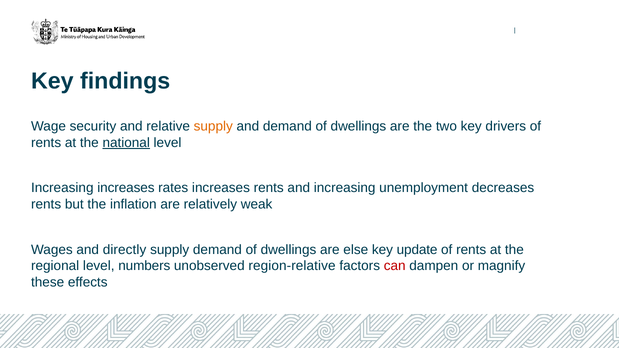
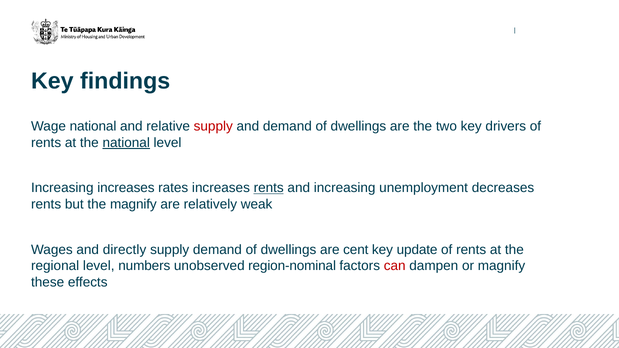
Wage security: security -> national (93, 126)
supply colour: orange -> red (213, 126)
rents underline: none -> present (269, 188)
the inflation: inflation -> magnify (133, 204)
else: else -> cent (356, 250)
region-relative: region-relative -> region-nominal (292, 266)
